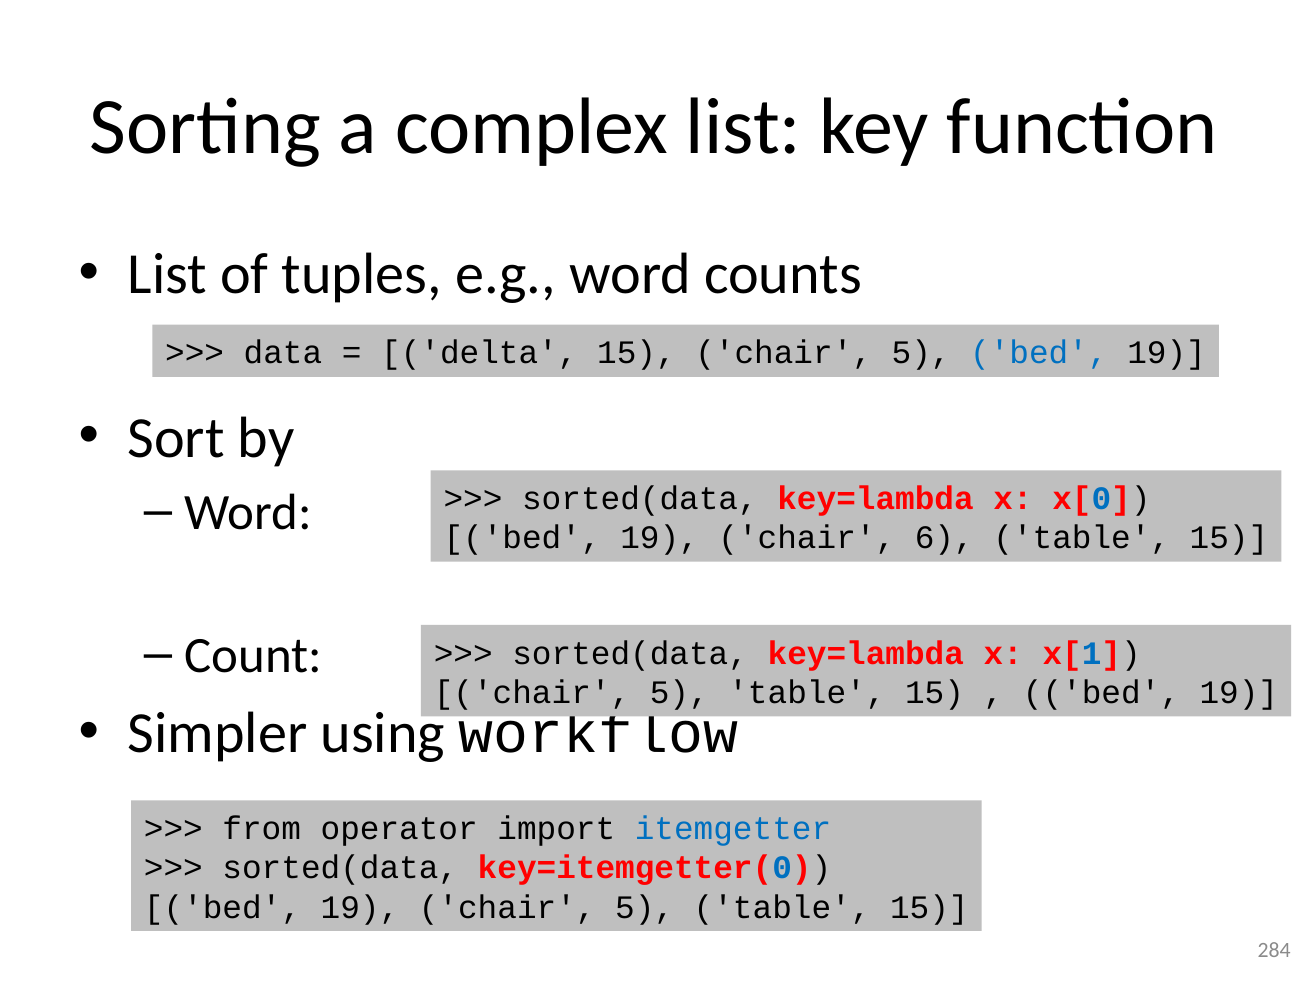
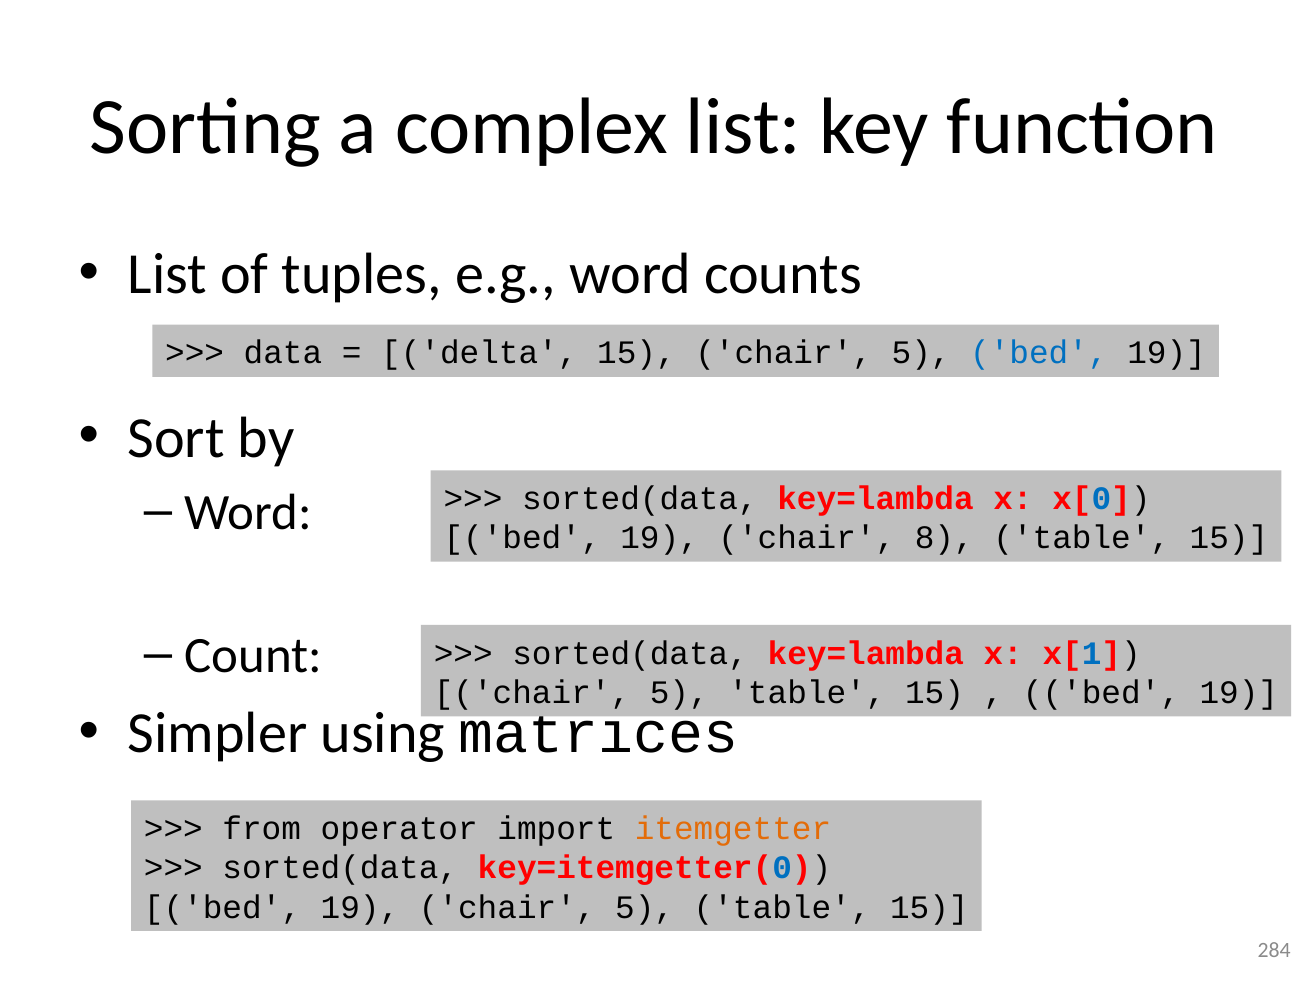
6: 6 -> 8 (944, 538)
workflow: workflow -> matrices (598, 733)
itemgetter colour: blue -> orange (733, 828)
